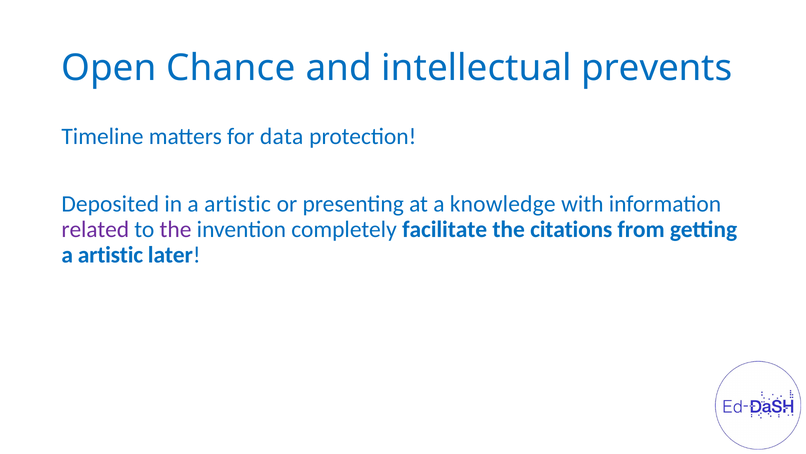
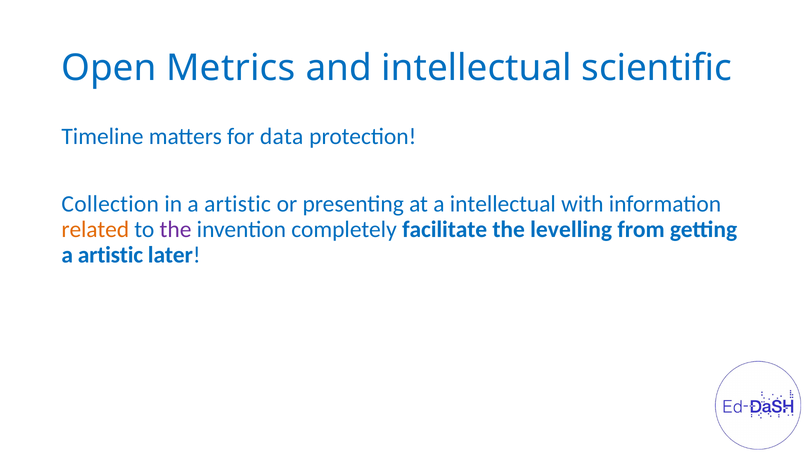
Chance: Chance -> Metrics (231, 68)
prevents: prevents -> scientific (657, 68)
Deposited: Deposited -> Collection (110, 204)
a knowledge: knowledge -> intellectual (503, 204)
related colour: purple -> orange (95, 229)
citations: citations -> levelling (571, 229)
